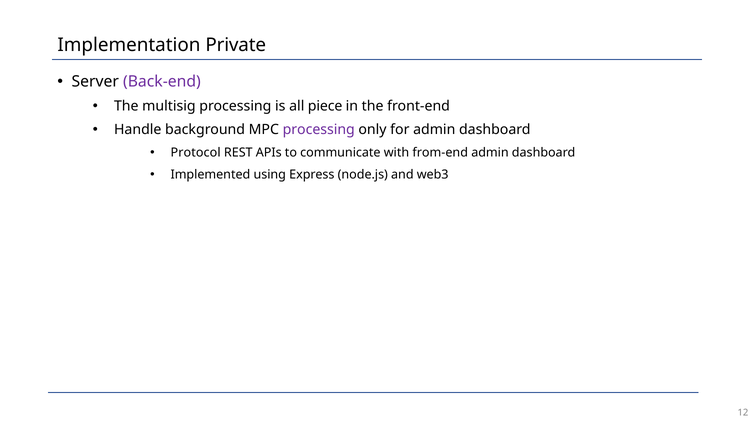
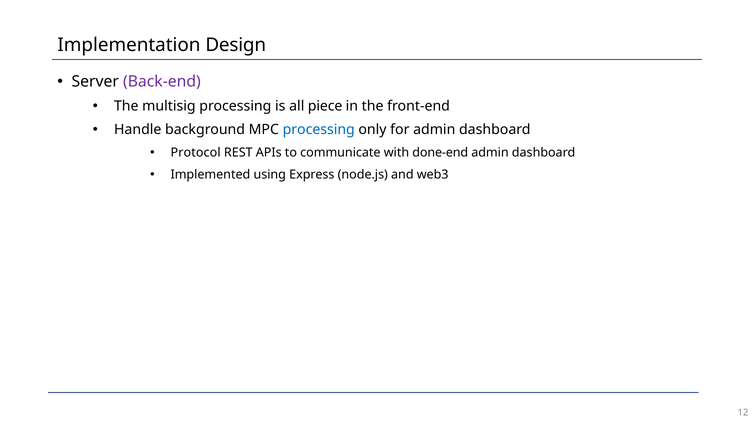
Private: Private -> Design (236, 45)
processing colour: purple -> blue (319, 130)
from-end: from-end -> done-end (440, 153)
